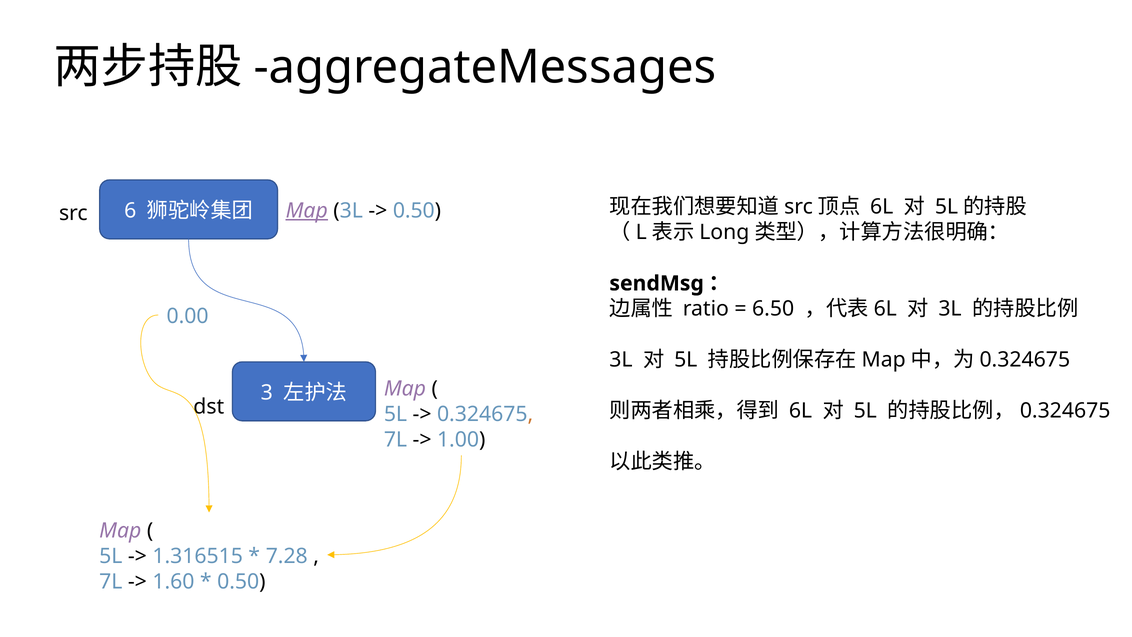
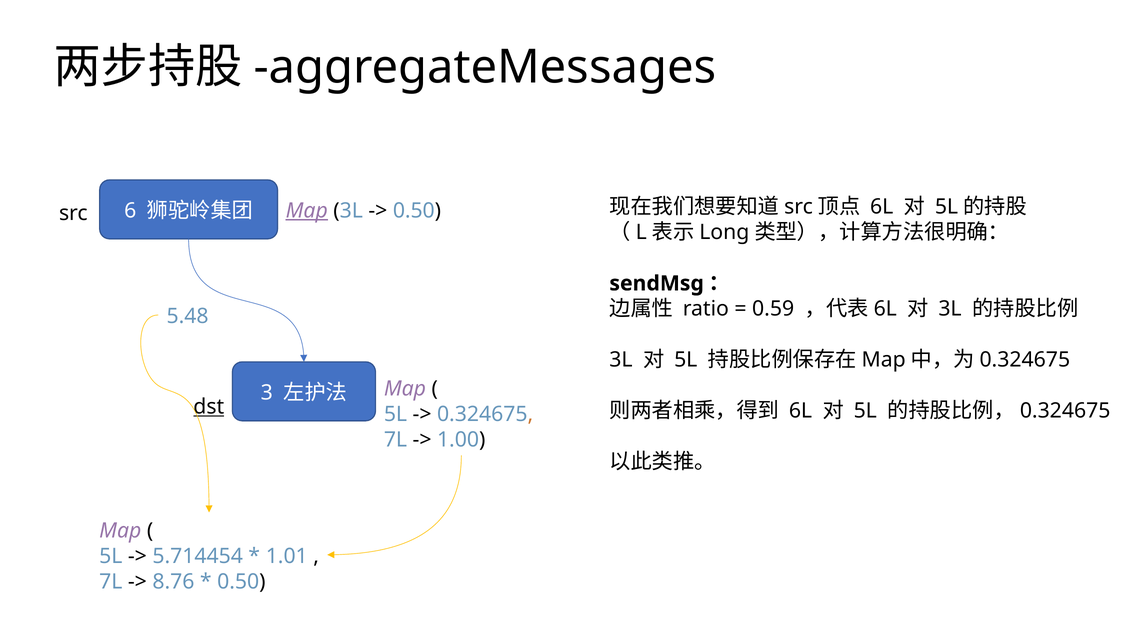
6.50: 6.50 -> 0.59 (773, 309)
0.00: 0.00 -> 5.48 (188, 316)
dst underline: none -> present (209, 407)
1.316515: 1.316515 -> 5.714454 (198, 556)
7.28: 7.28 -> 1.01 (287, 556)
1.60: 1.60 -> 8.76 (173, 582)
